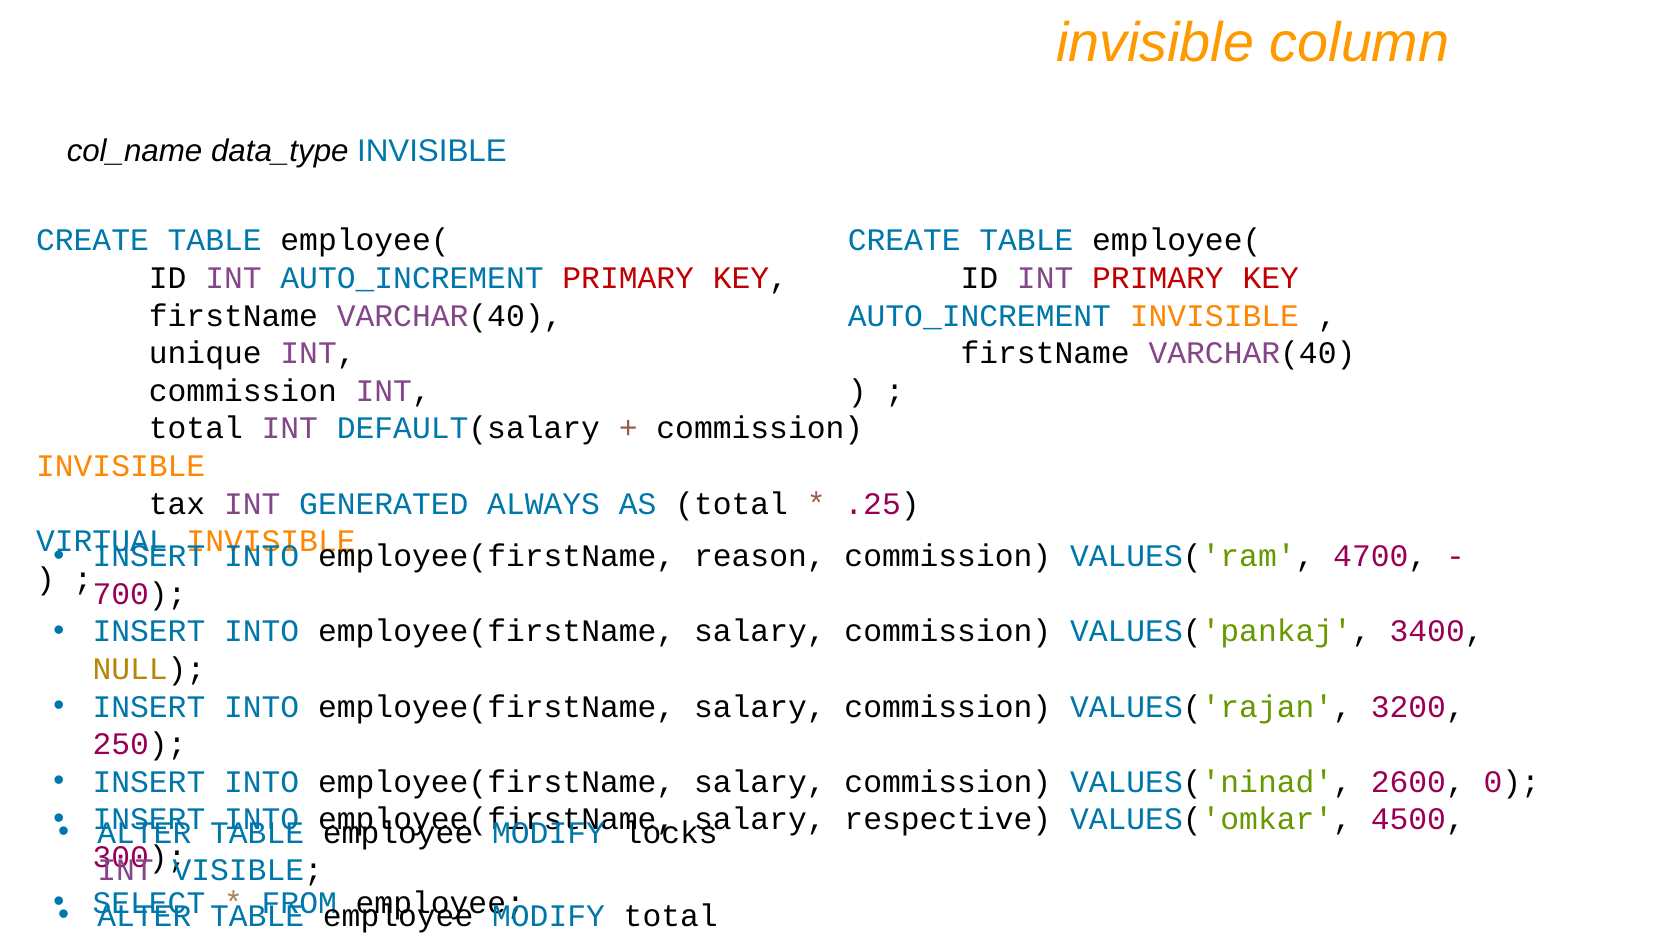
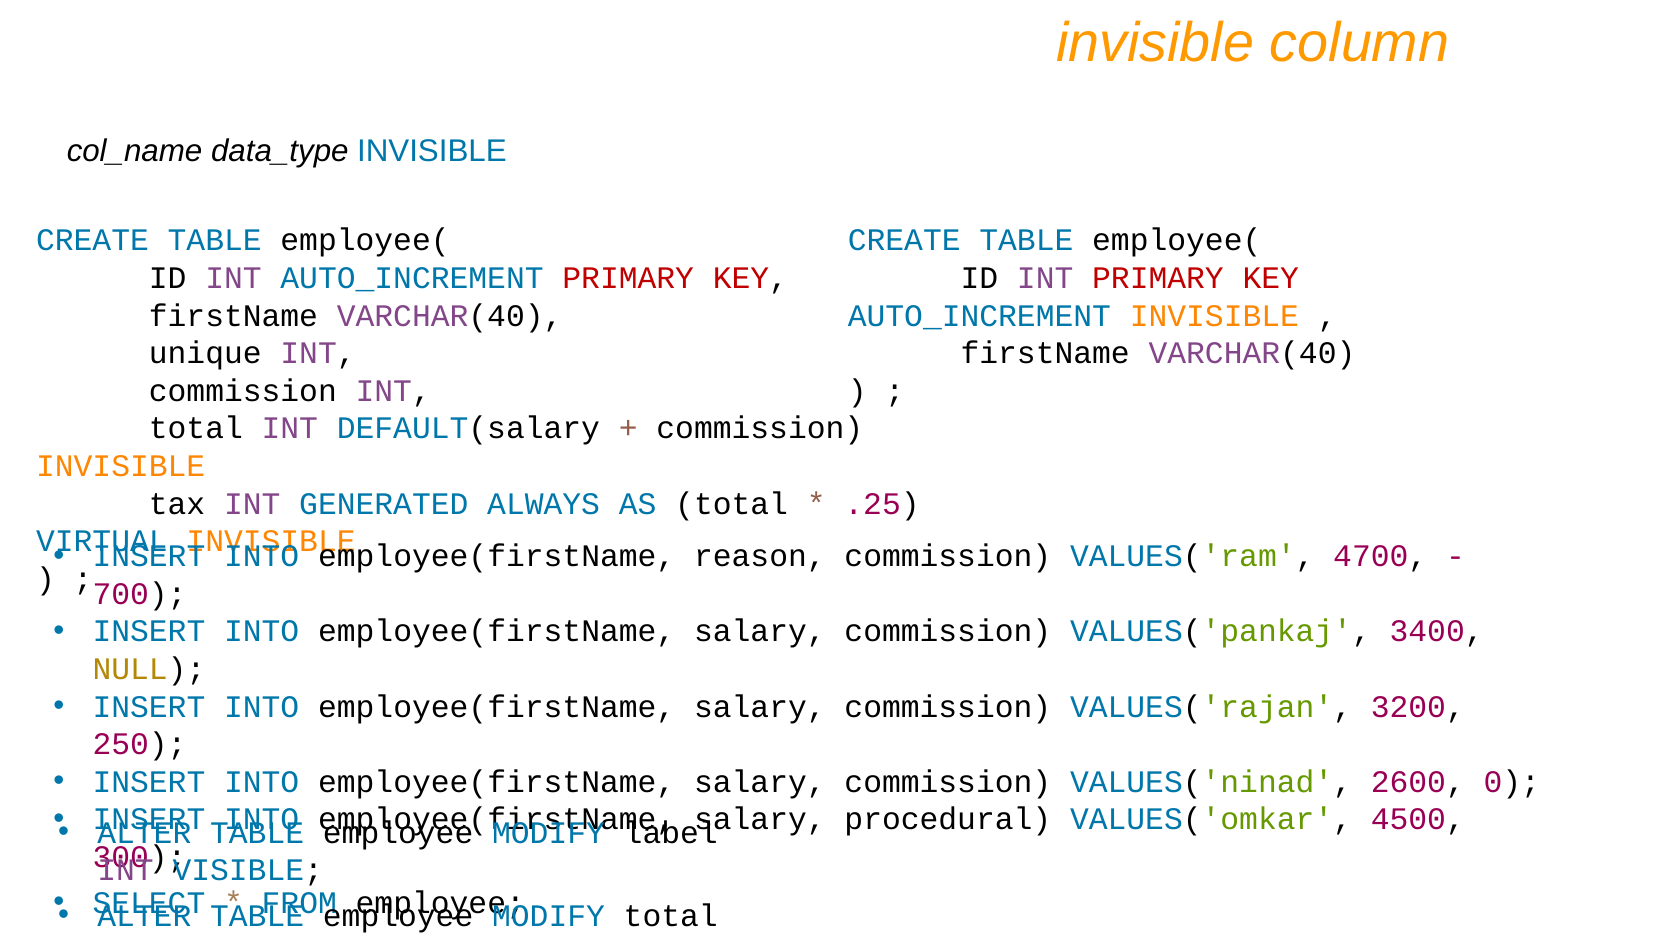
respective: respective -> procedural (948, 820)
locks: locks -> label (671, 833)
